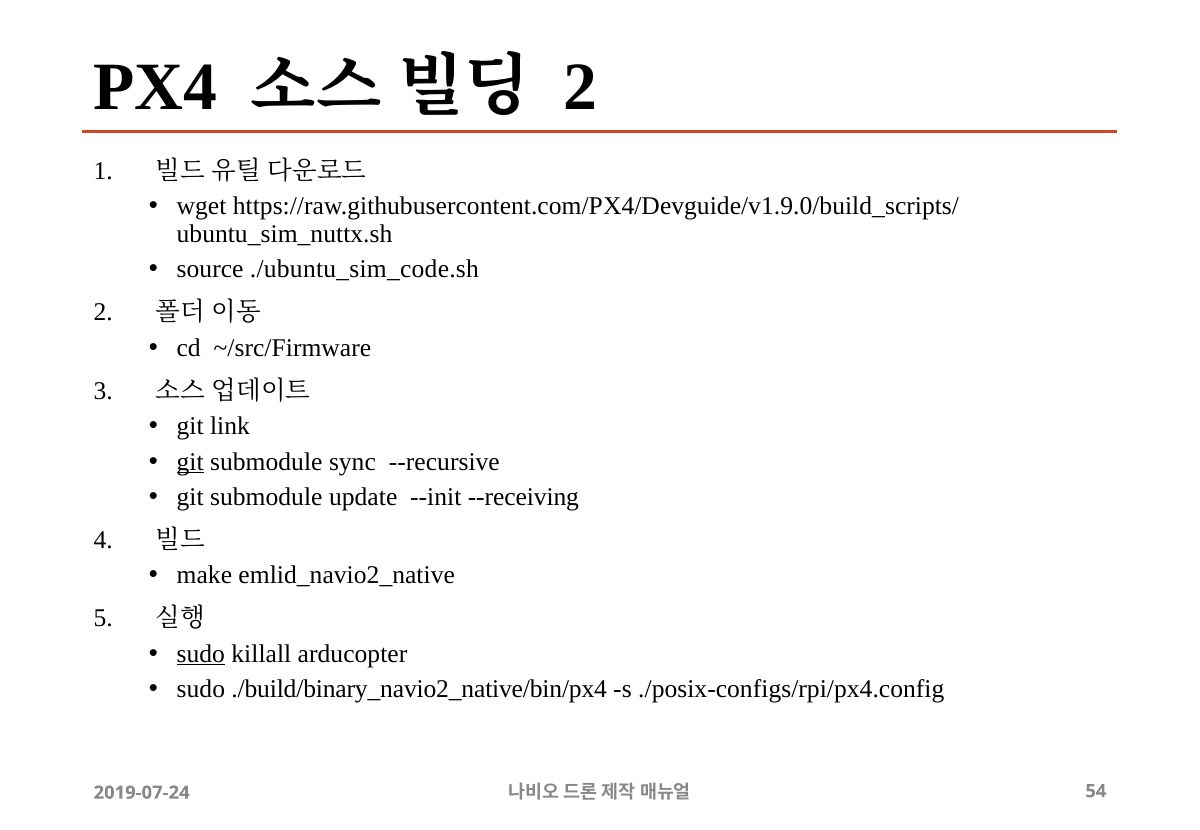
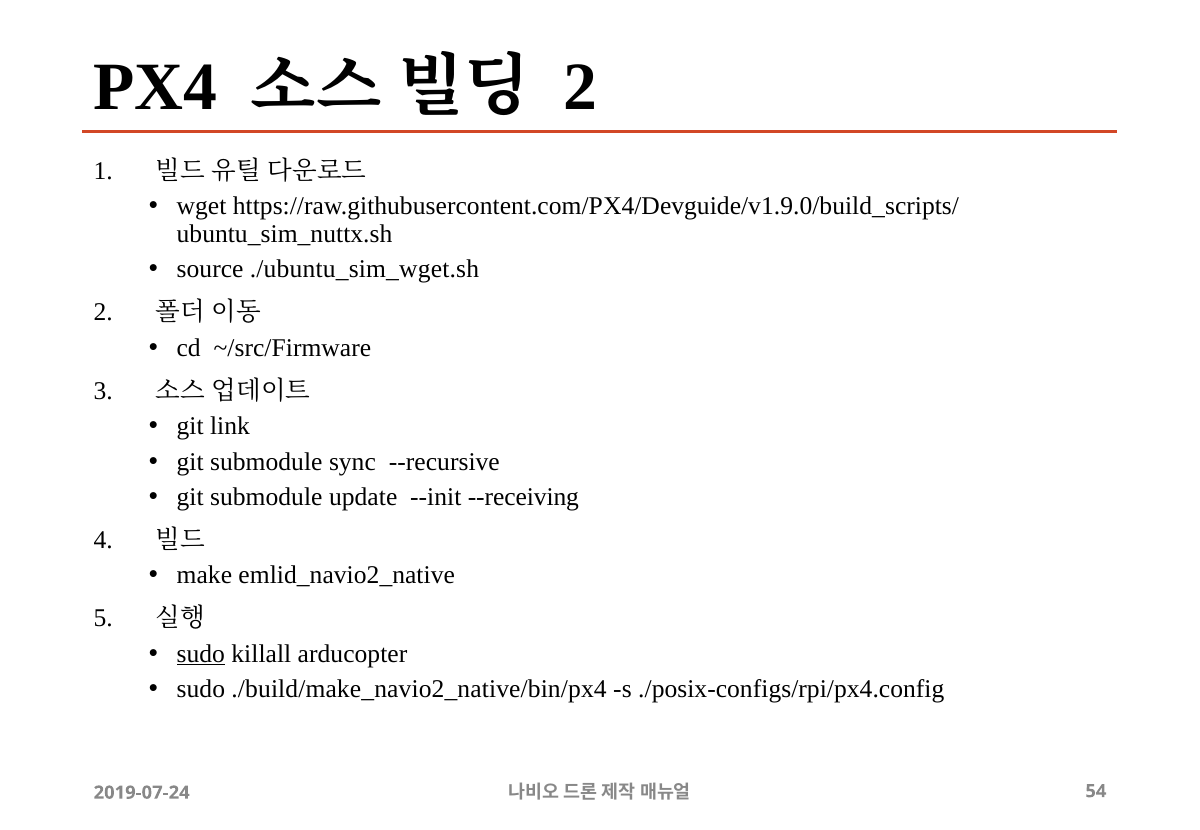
./ubuntu_sim_code.sh: ./ubuntu_sim_code.sh -> ./ubuntu_sim_wget.sh (364, 270)
git underline: present -> none (190, 462)
./build/binary_navio2_native/bin/px4: ./build/binary_navio2_native/bin/px4 -> ./build/make_navio2_native/bin/px4 (419, 690)
